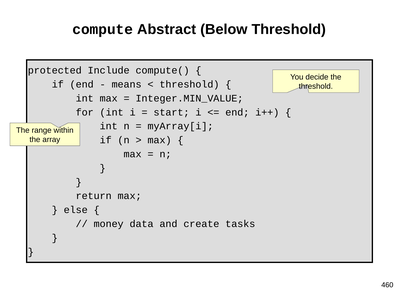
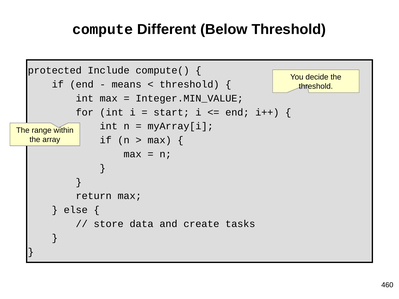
Abstract: Abstract -> Different (167, 29)
money: money -> store (109, 224)
